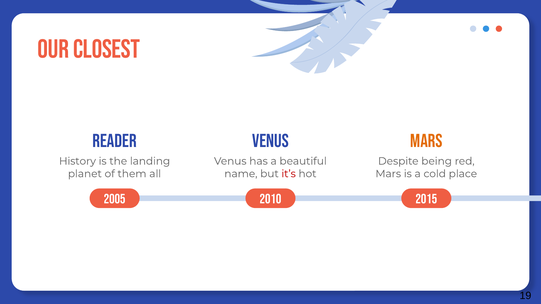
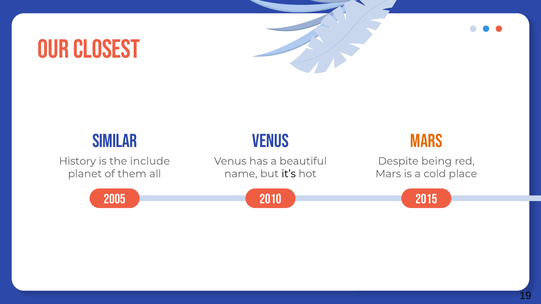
Reader: Reader -> Similar (115, 141)
landing: landing -> include (150, 161)
it’s colour: red -> black (289, 174)
